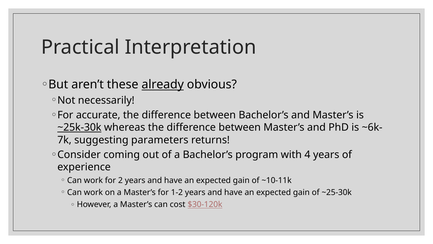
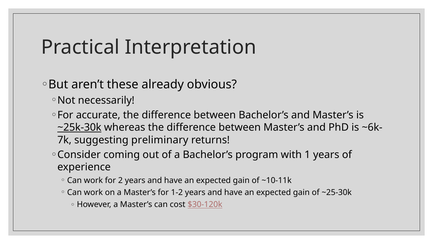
already underline: present -> none (163, 84)
parameters: parameters -> preliminary (160, 140)
4: 4 -> 1 (307, 154)
